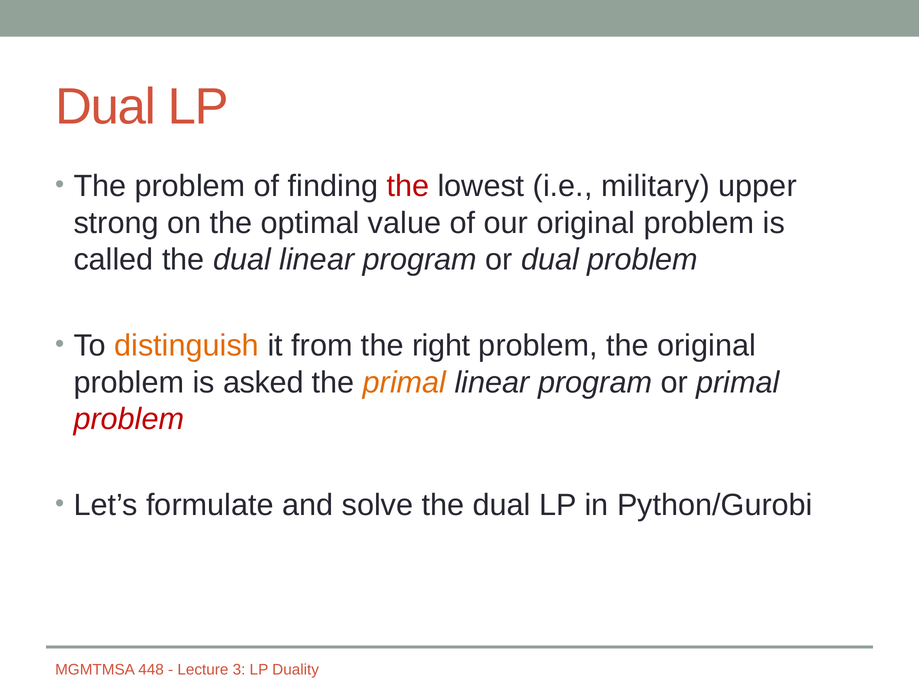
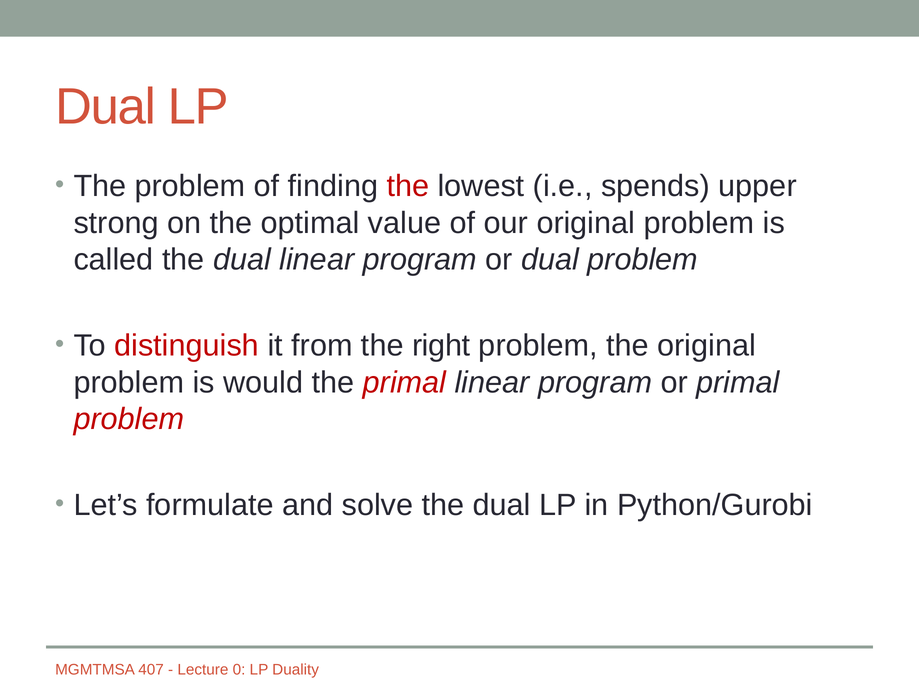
military: military -> spends (655, 186)
distinguish colour: orange -> red (187, 345)
asked: asked -> would (263, 382)
primal colour: orange -> red (405, 382)
448: 448 -> 407 (151, 669)
3: 3 -> 0 (239, 669)
